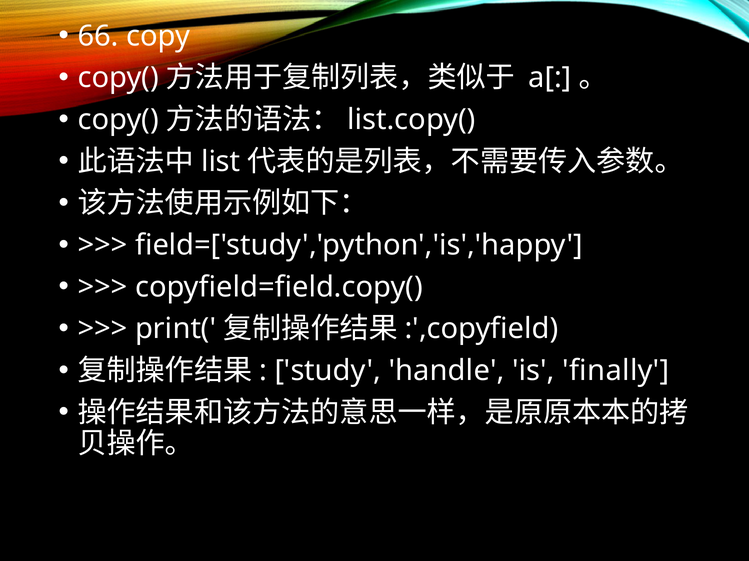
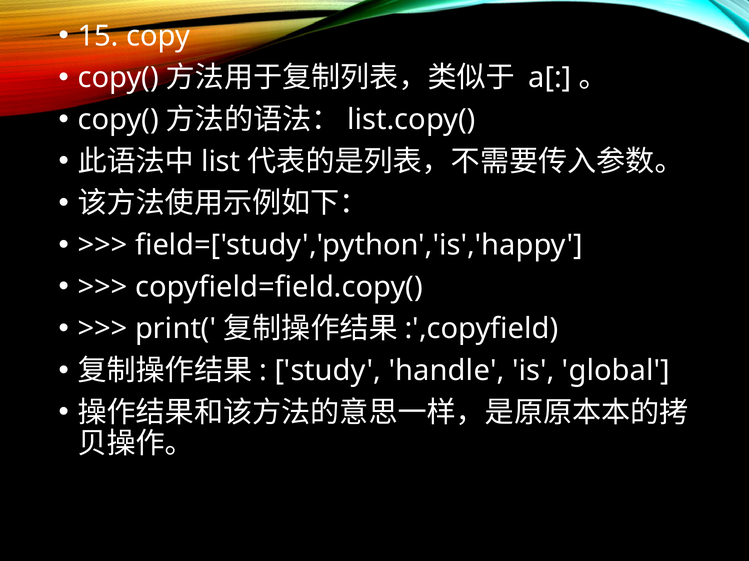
66: 66 -> 15 (98, 36)
finally: finally -> global (616, 371)
